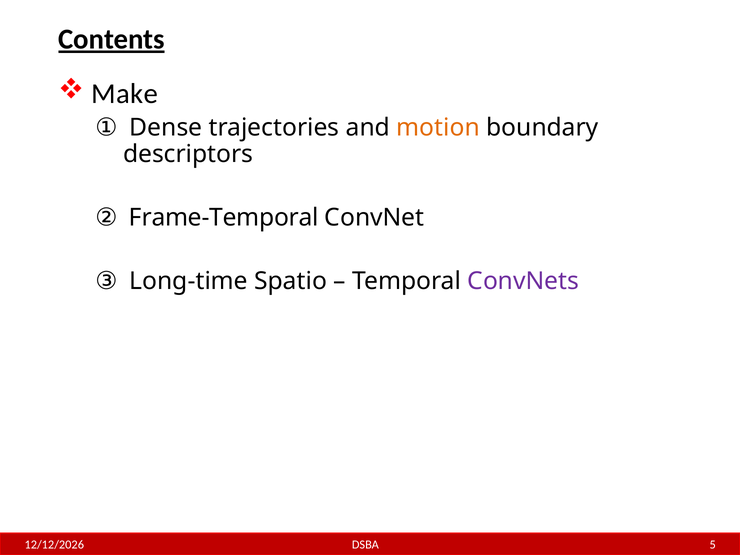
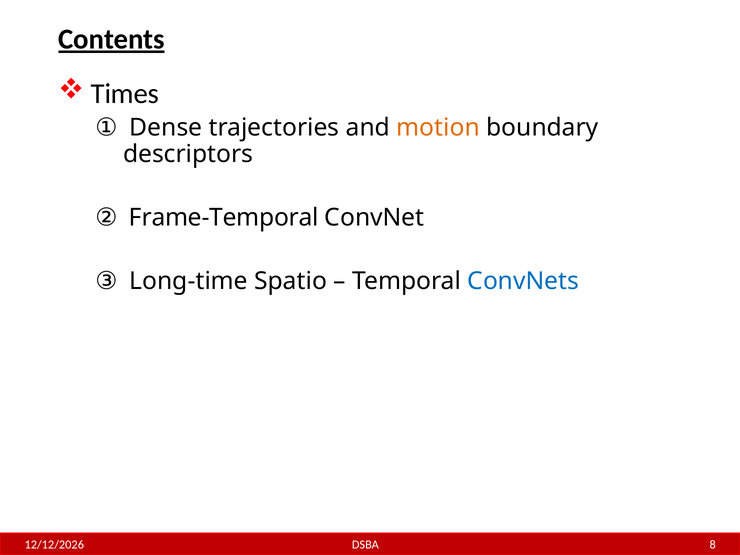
Make: Make -> Times (125, 94)
ConvNets colour: purple -> blue (523, 281)
5: 5 -> 8 (713, 545)
